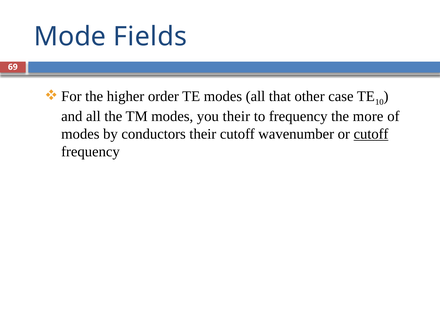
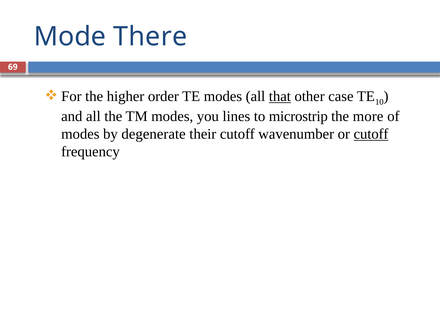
Fields: Fields -> There (150, 37)
that underline: none -> present (280, 96)
you their: their -> lines (236, 116)
to frequency: frequency -> microstrip (298, 116)
conductors: conductors -> degenerate (154, 134)
